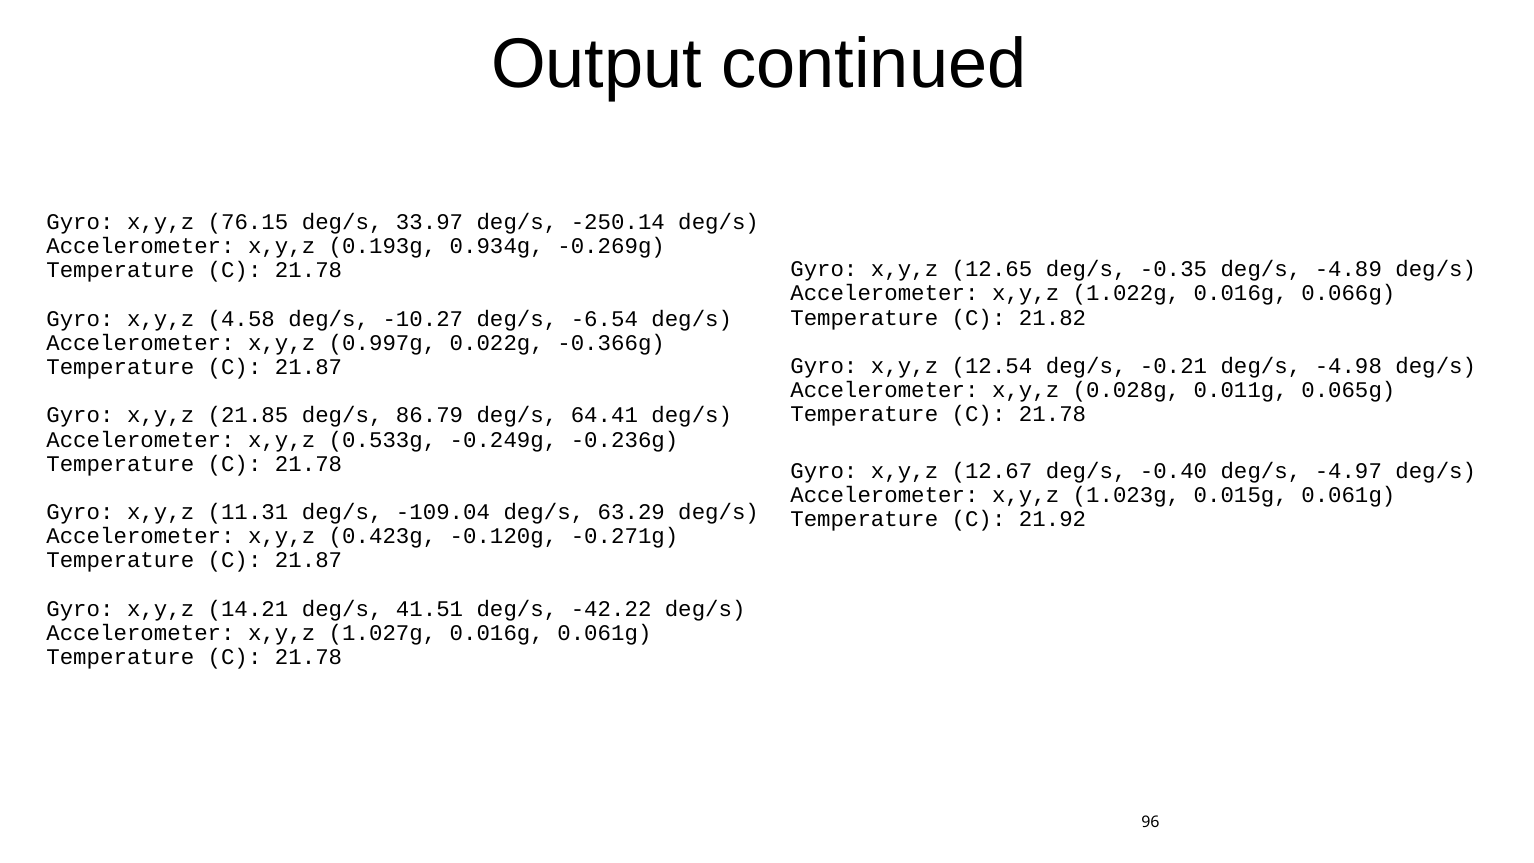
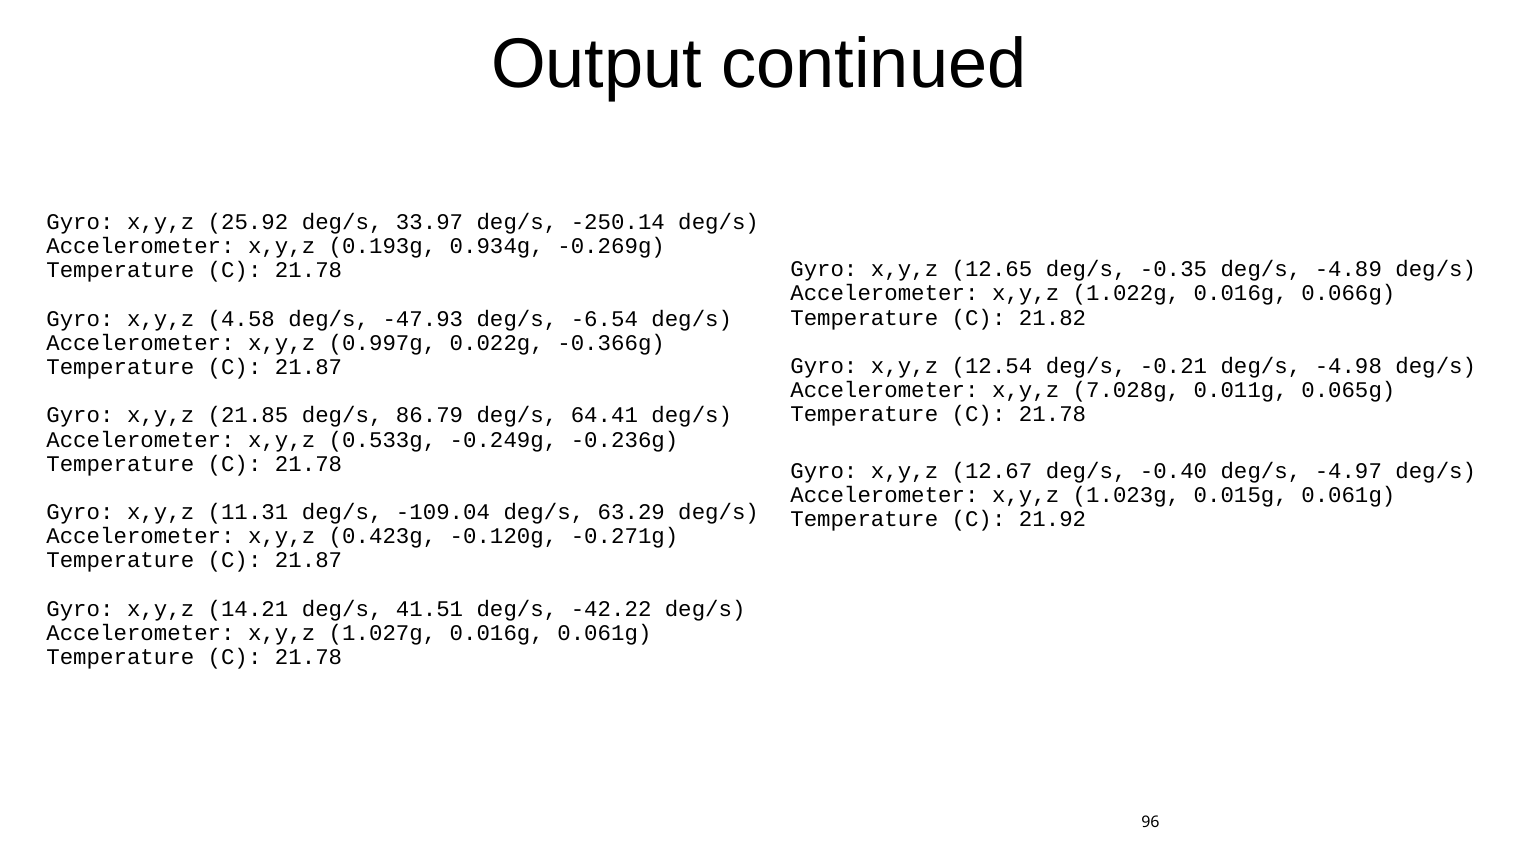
76.15: 76.15 -> 25.92 (248, 222)
-10.27: -10.27 -> -47.93 (423, 319)
0.028g: 0.028g -> 7.028g (1126, 390)
